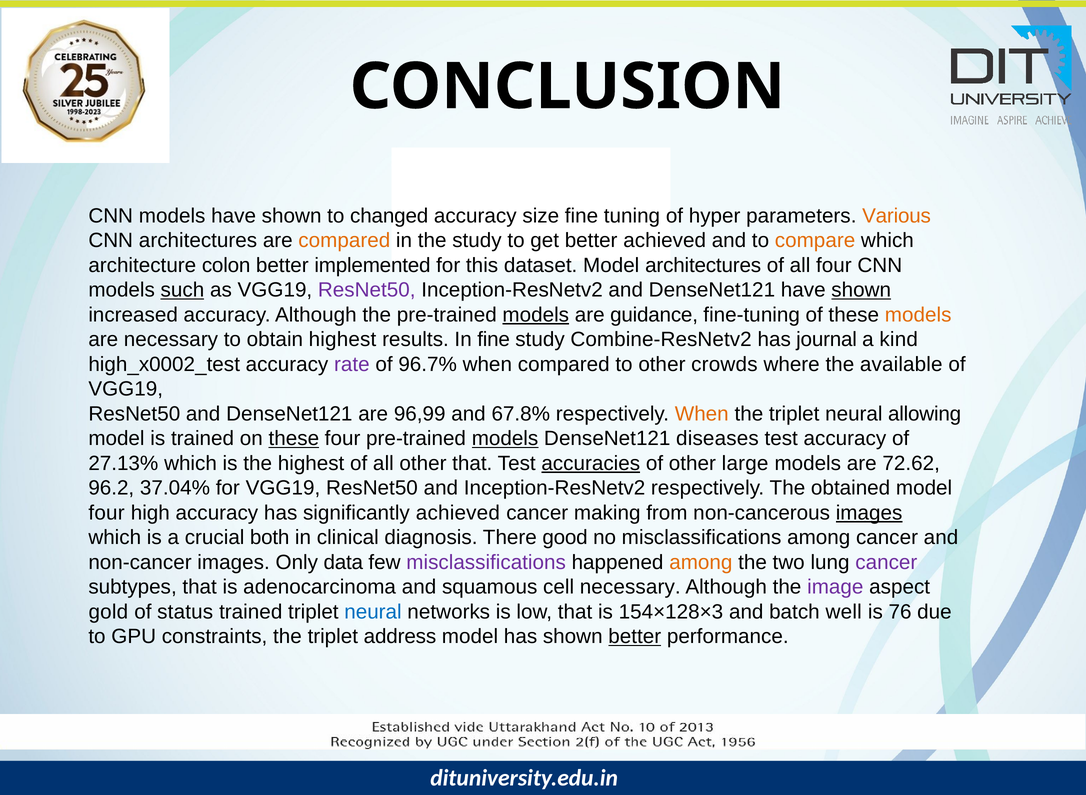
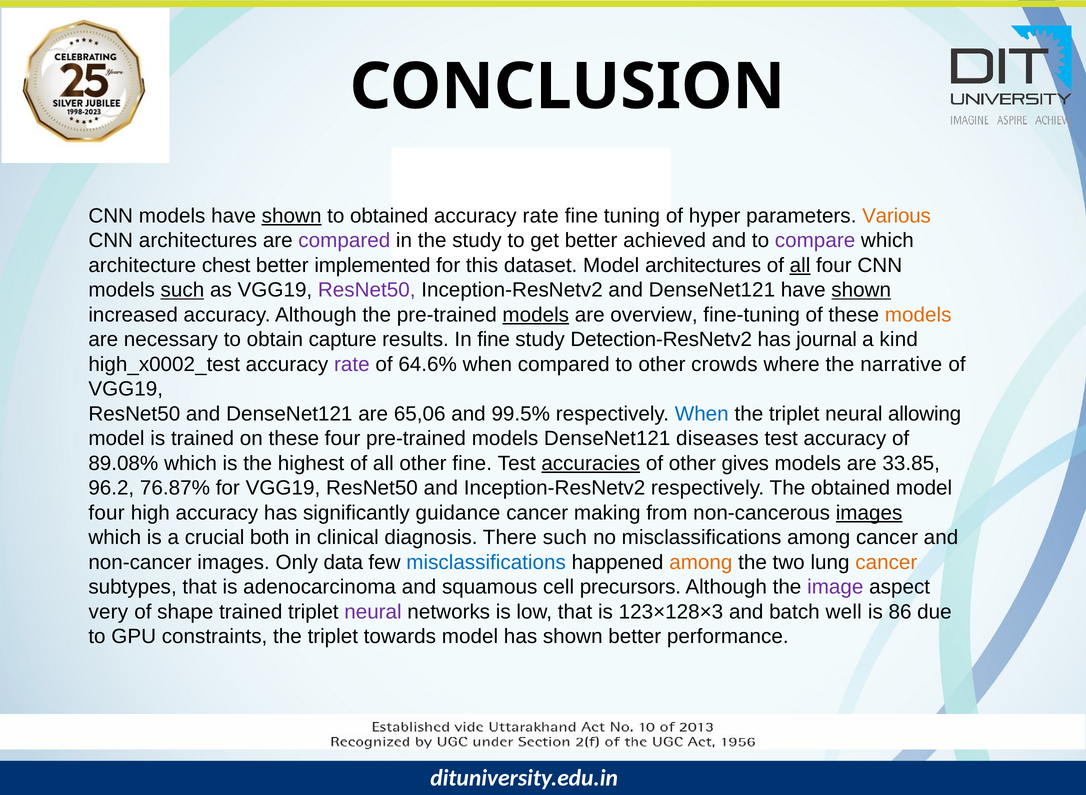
shown underline: none -> present (292, 216)
to changed: changed -> obtained (389, 216)
size: size -> rate (541, 216)
compared colour: orange -> purple (344, 241)
compare colour: orange -> purple (815, 241)
colon: colon -> chest (226, 266)
all underline: none -> present (800, 266)
guidance: guidance -> overview (654, 315)
obtain highest: highest -> capture (343, 340)
Combine-ResNetv2: Combine-ResNetv2 -> Detection-ResNetv2 (661, 340)
96.7%: 96.7% -> 64.6% (428, 365)
available: available -> narrative (901, 365)
96,99: 96,99 -> 65,06 (420, 414)
67.8%: 67.8% -> 99.5% (521, 414)
When colour: orange -> blue (702, 414)
these underline: present -> none (294, 439)
models underline: present -> none (505, 439)
27.13%: 27.13% -> 89.08% (123, 464)
other that: that -> fine (472, 464)
large: large -> gives (745, 464)
72.62: 72.62 -> 33.85 (911, 464)
37.04%: 37.04% -> 76.87% (175, 489)
significantly achieved: achieved -> guidance (458, 513)
There good: good -> such (565, 538)
misclassifications colour: purple -> blue (486, 563)
cancer colour: purple -> orange (886, 563)
cell necessary: necessary -> precursors (630, 588)
gold: gold -> very (108, 612)
status: status -> shape (185, 612)
neural colour: blue -> purple (373, 612)
154×128×3: 154×128×3 -> 123×128×3 (671, 612)
76: 76 -> 86 (900, 612)
address: address -> towards (400, 637)
better underline: present -> none (635, 637)
